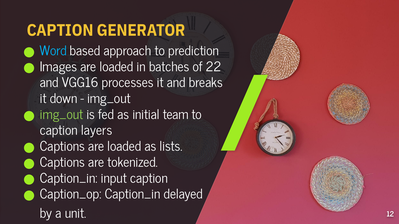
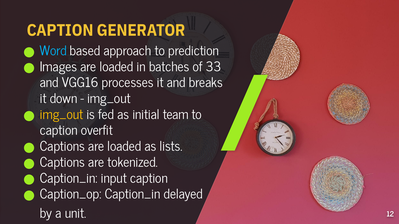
22: 22 -> 33 (213, 67)
img_out colour: light green -> yellow (62, 115)
layers: layers -> overfit (97, 131)
